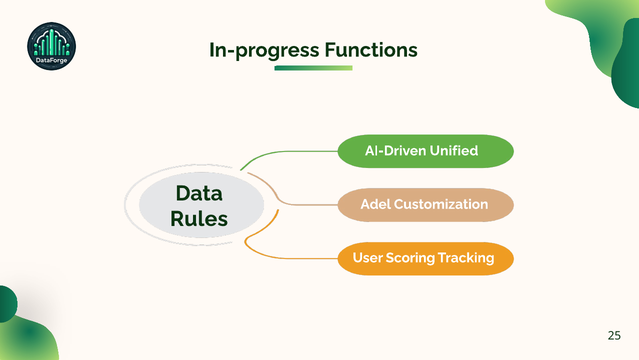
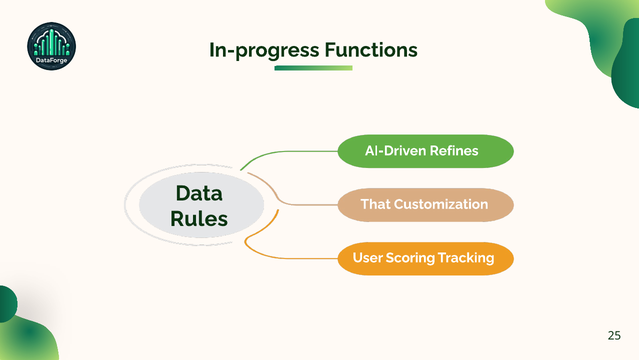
Unified: Unified -> Refines (454, 151)
Adel: Adel -> That (376, 204)
